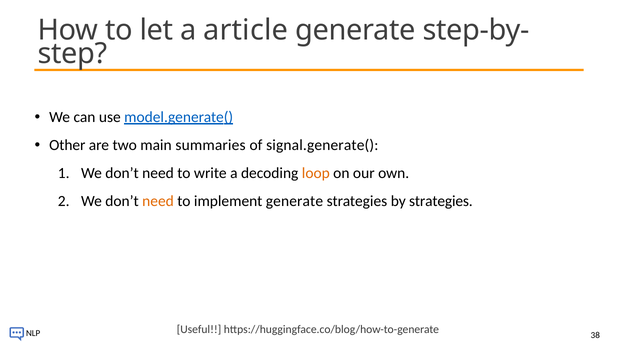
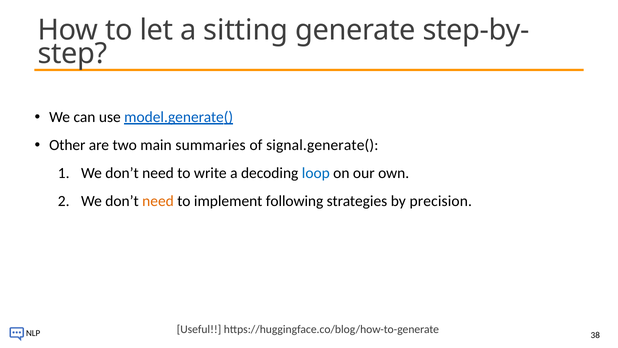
article: article -> sitting (246, 30)
loop colour: orange -> blue (316, 173)
implement generate: generate -> following (295, 201)
by strategies: strategies -> precision (441, 201)
